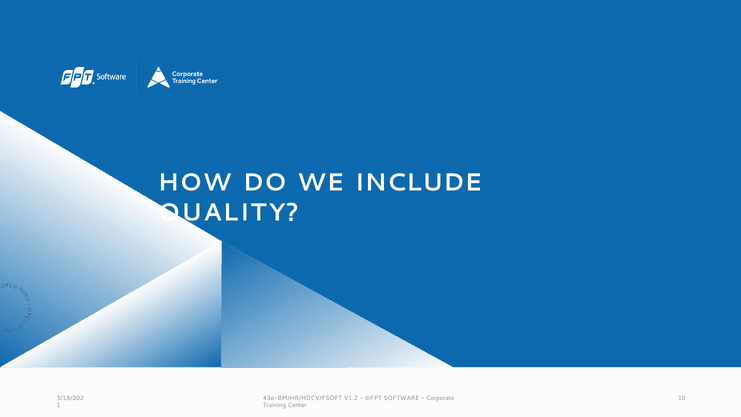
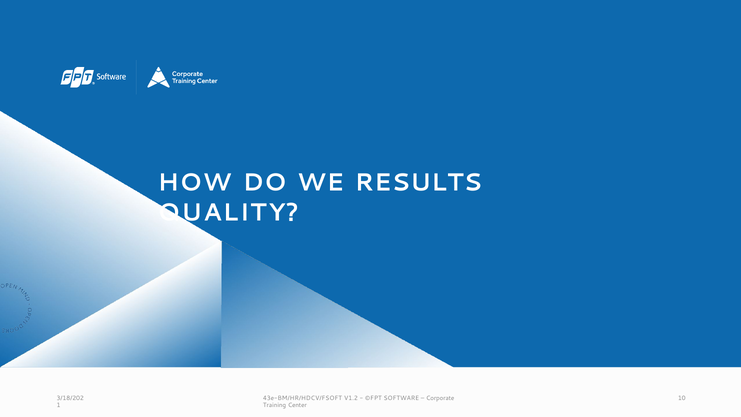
INCLUDE: INCLUDE -> RESULTS (418, 183)
